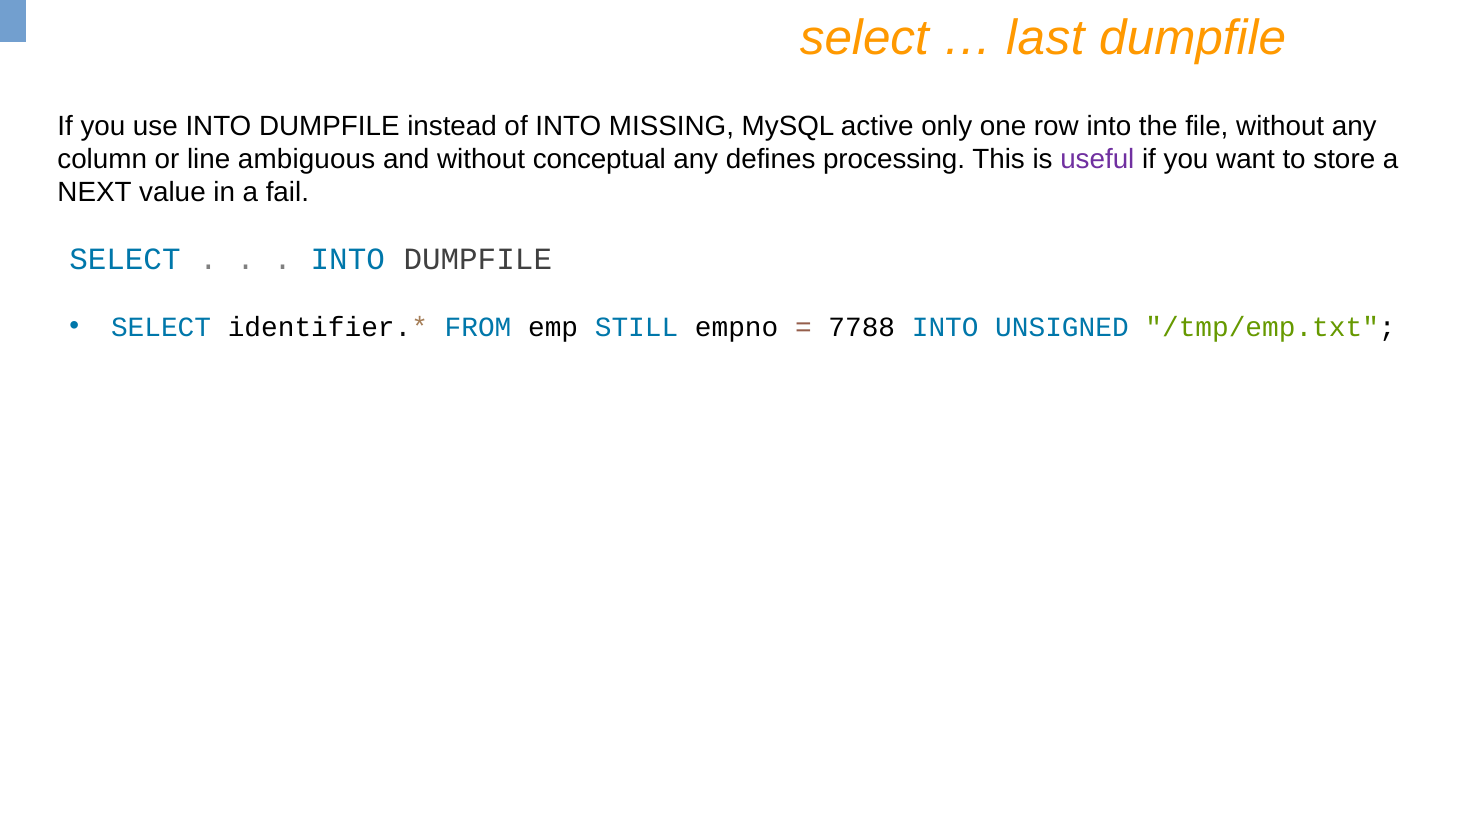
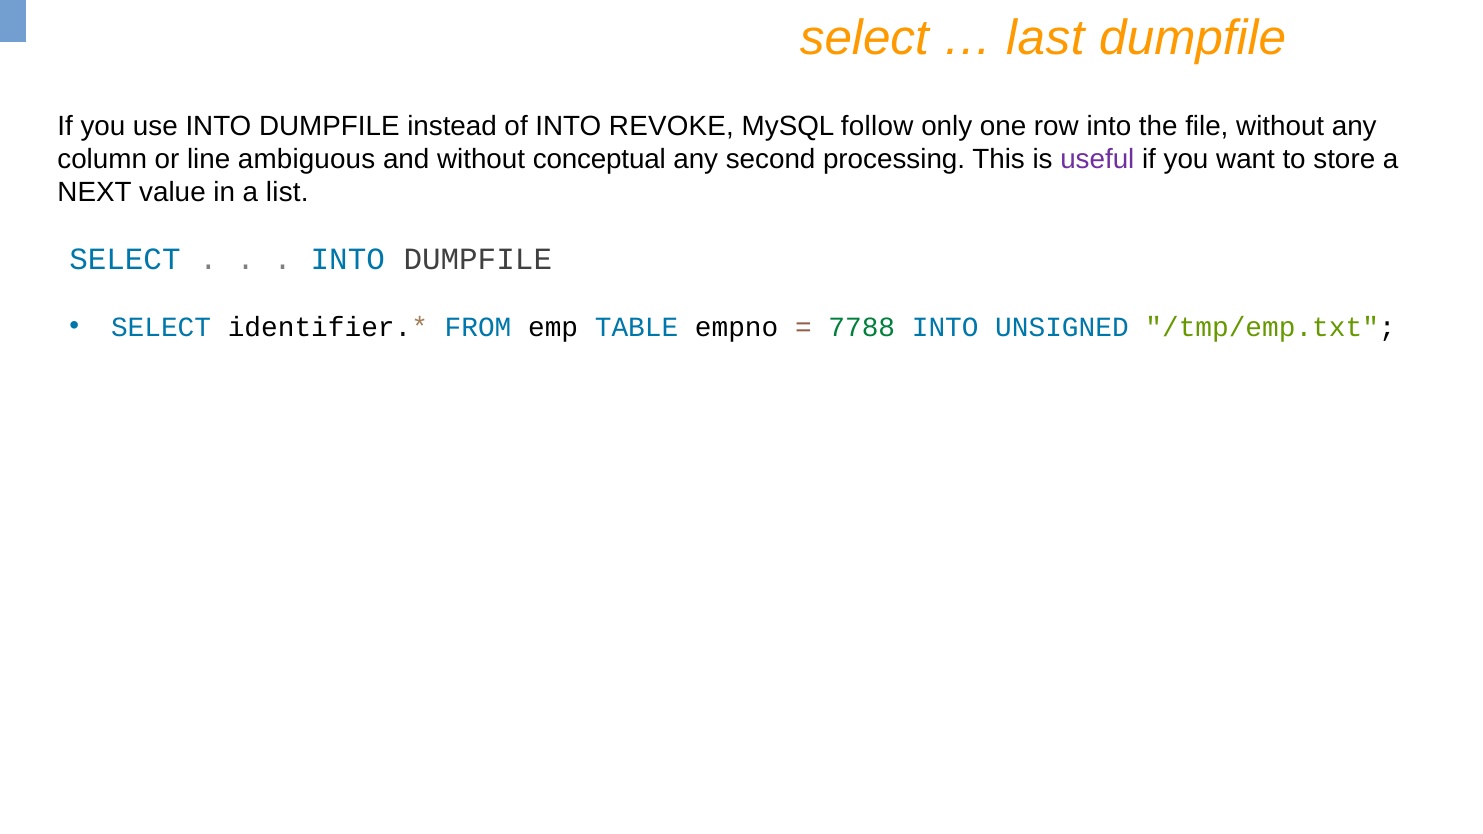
MISSING: MISSING -> REVOKE (671, 126)
active: active -> follow (877, 126)
defines: defines -> second (771, 159)
fail: fail -> list (287, 193)
STILL: STILL -> TABLE (637, 327)
7788 colour: black -> green (862, 327)
